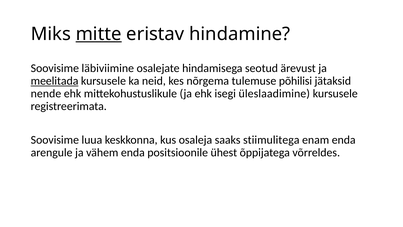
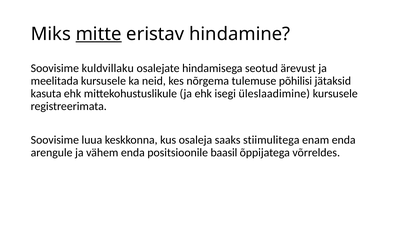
läbiviimine: läbiviimine -> kuldvillaku (108, 68)
meelitada underline: present -> none (55, 81)
nende: nende -> kasuta (46, 93)
ühest: ühest -> baasil (224, 153)
